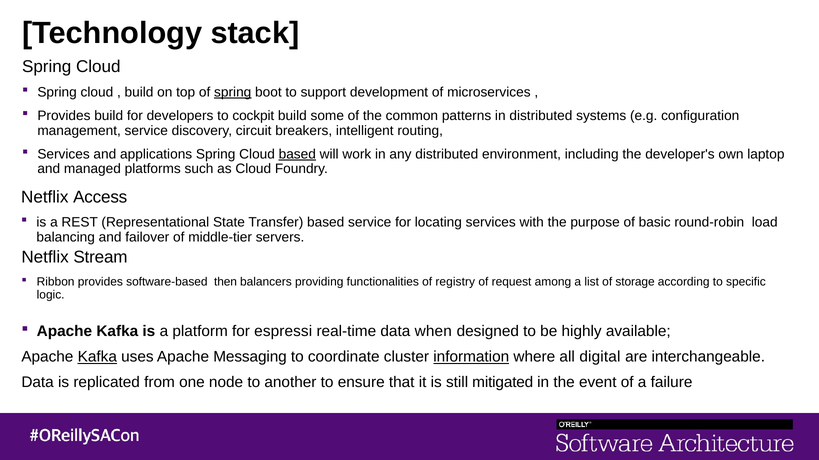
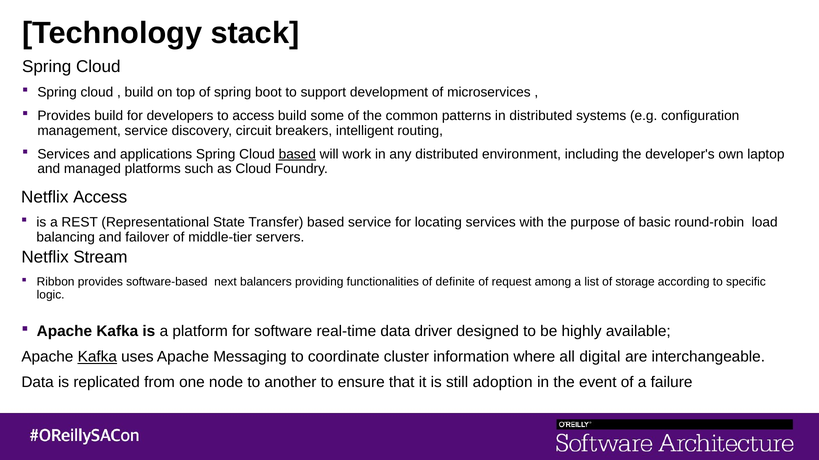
spring underline: present -> none (233, 92)
to cockpit: cockpit -> access (253, 116)
then: then -> next (225, 282)
registry: registry -> definite (455, 282)
espressi: espressi -> software (283, 332)
when: when -> driver (433, 332)
information underline: present -> none (471, 357)
mitigated: mitigated -> adoption (503, 383)
